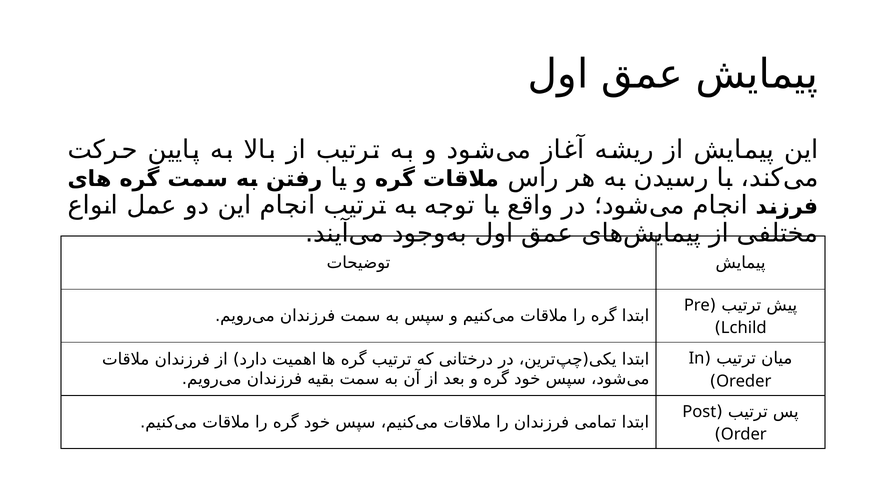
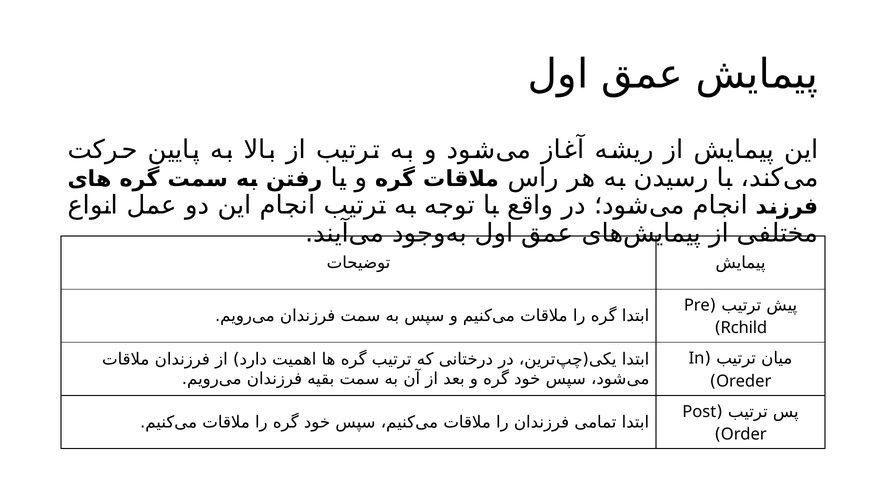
Lchild: Lchild -> Rchild (744, 328)
